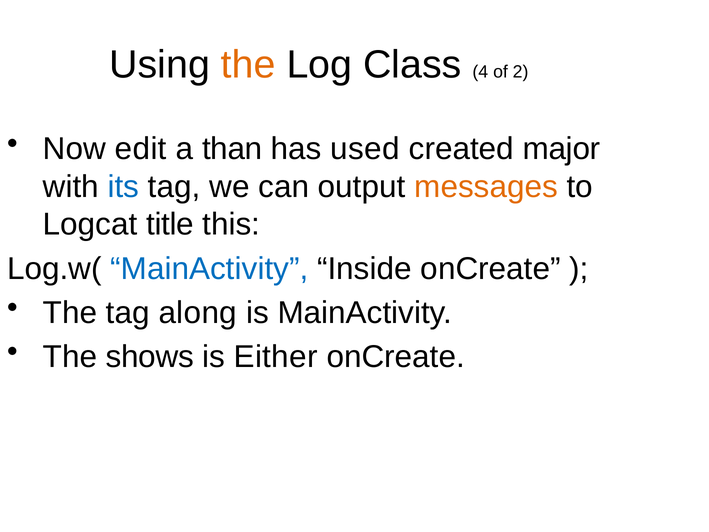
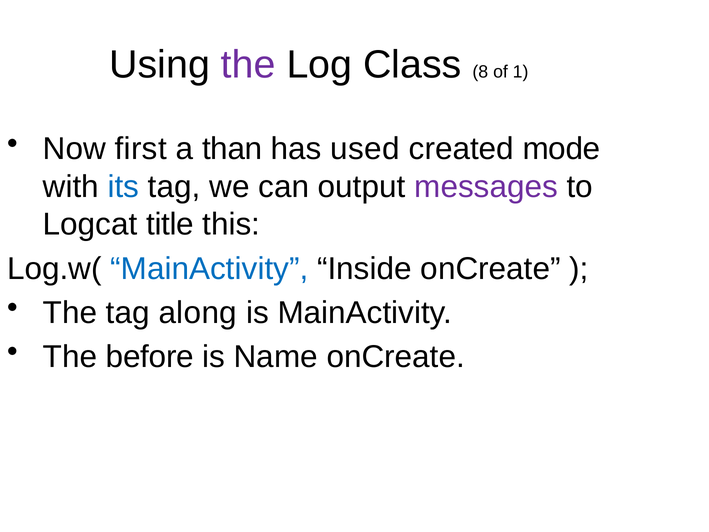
the colour: orange -> purple (248, 65)
4: 4 -> 8 (480, 72)
2: 2 -> 1 (521, 72)
edit: edit -> first (141, 149)
major: major -> mode (561, 149)
messages colour: orange -> purple (486, 187)
shows: shows -> before (150, 357)
Either: Either -> Name (276, 357)
